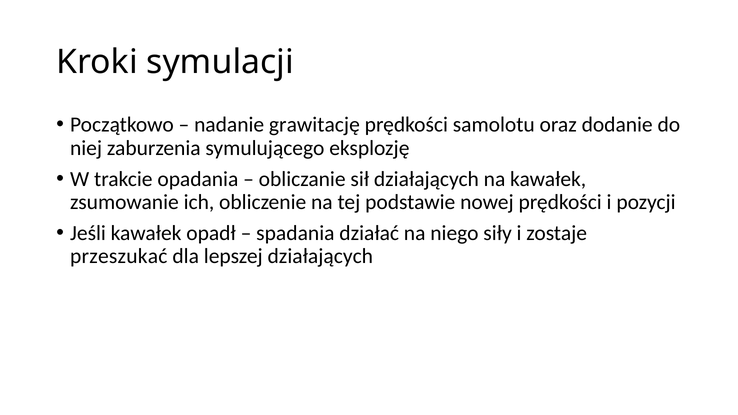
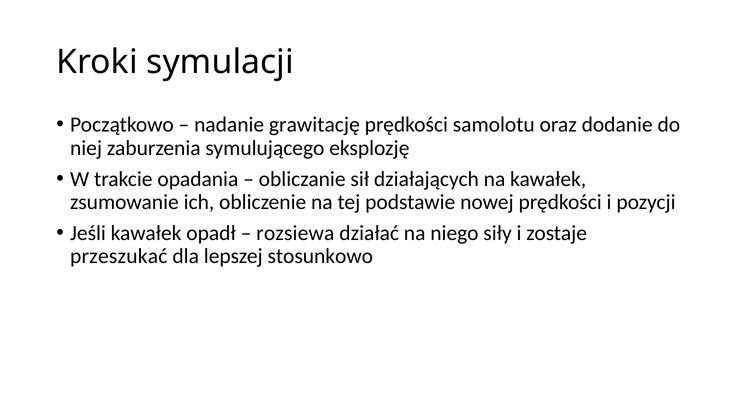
spadania: spadania -> rozsiewa (295, 233)
lepszej działających: działających -> stosunkowo (320, 256)
